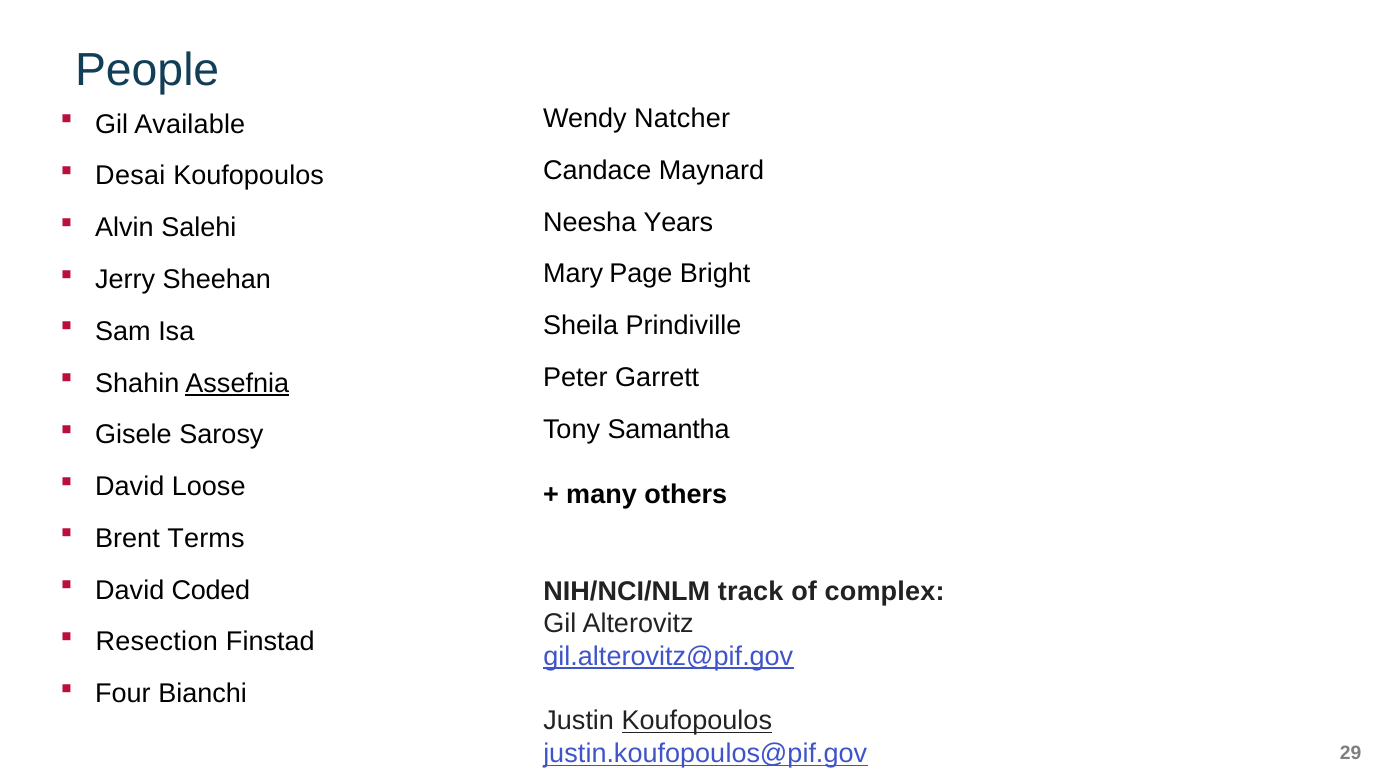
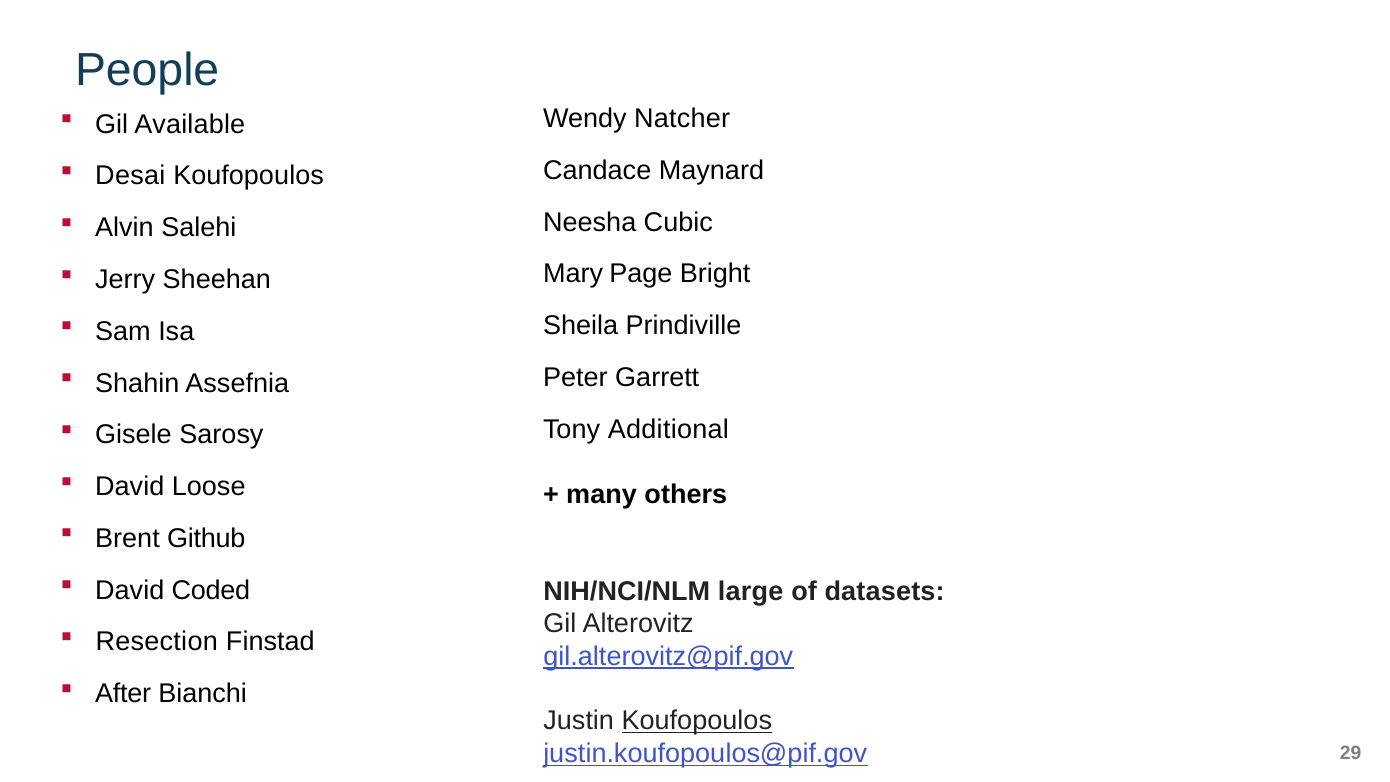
Years: Years -> Cubic (678, 222)
Assefnia underline: present -> none (237, 383)
Samantha: Samantha -> Additional (668, 429)
Terms: Terms -> Github (206, 538)
track: track -> large (751, 591)
complex: complex -> datasets (885, 591)
Four: Four -> After (123, 694)
